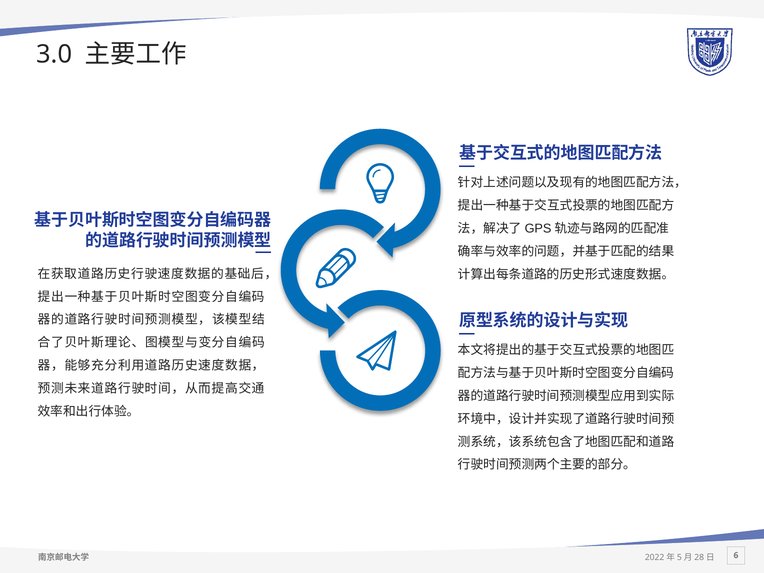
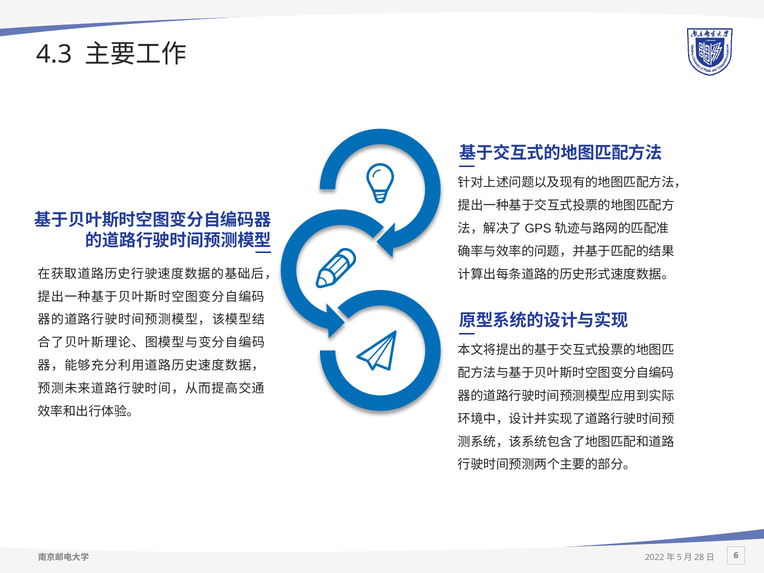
3.0: 3.0 -> 4.3 (54, 54)
